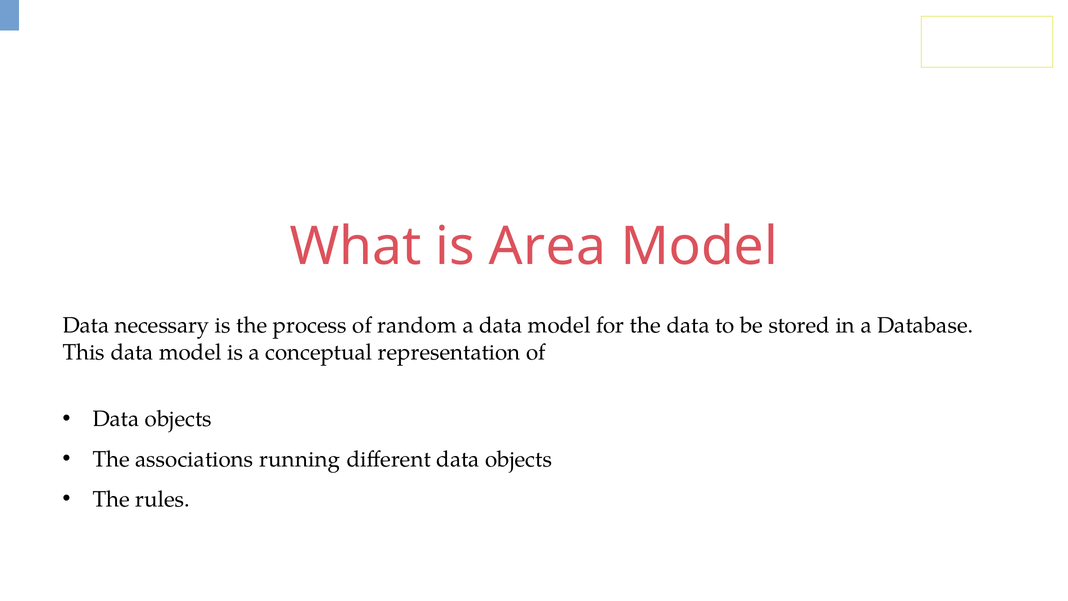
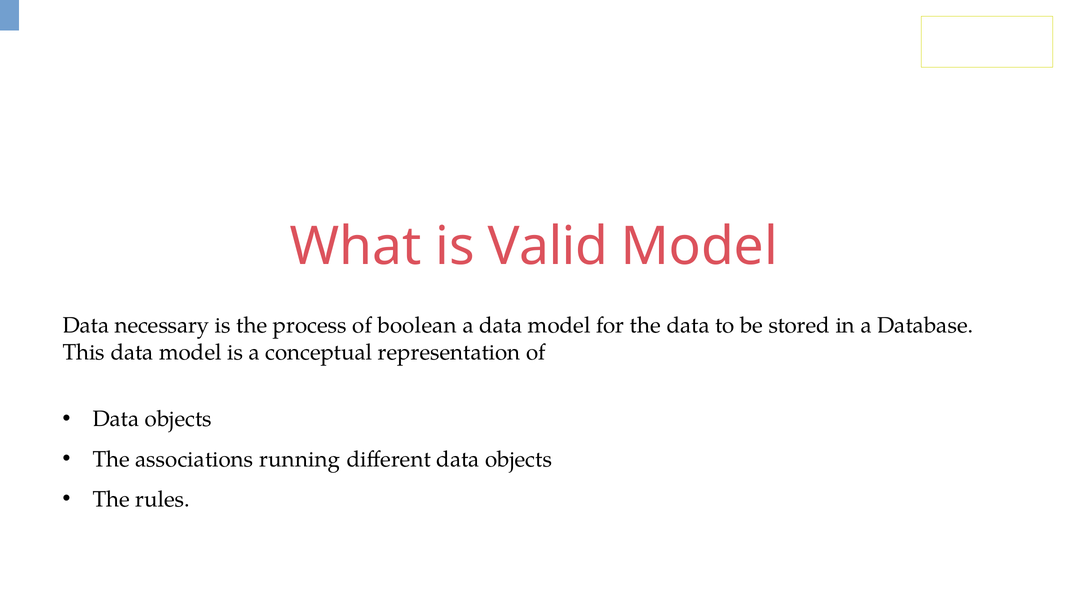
Area: Area -> Valid (548, 247)
random: random -> boolean (417, 325)
